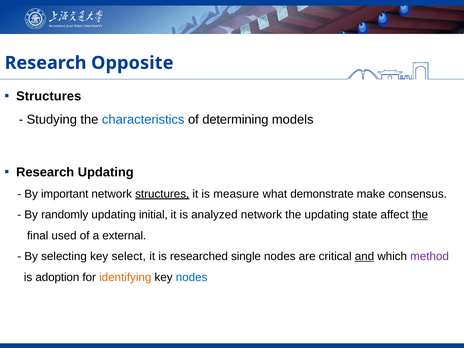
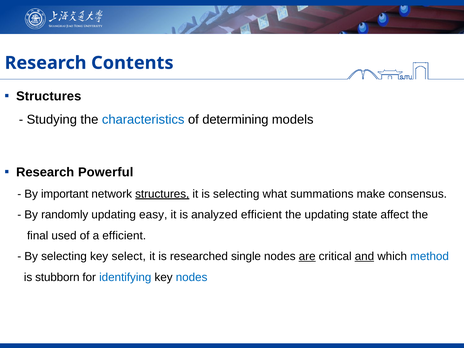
Opposite: Opposite -> Contents (132, 63)
Research Updating: Updating -> Powerful (106, 172)
is measure: measure -> selecting (236, 194)
demonstrate: demonstrate -> summations (322, 194)
initial: initial -> easy (153, 215)
analyzed network: network -> efficient (261, 215)
the underline: present -> none (420, 215)
a external: external -> efficient (124, 236)
are underline: none -> present (307, 256)
method colour: purple -> blue (430, 256)
adoption: adoption -> stubborn (57, 277)
identifying colour: orange -> blue (125, 277)
